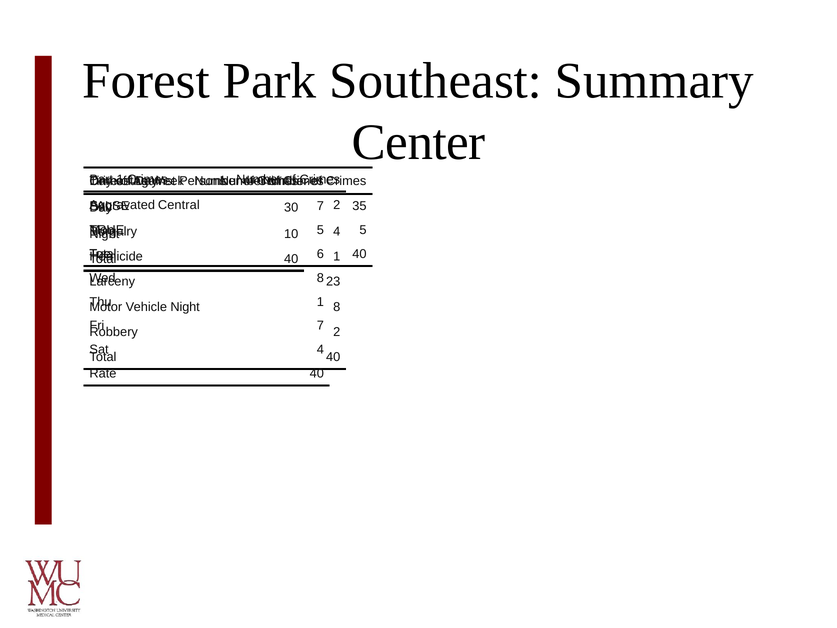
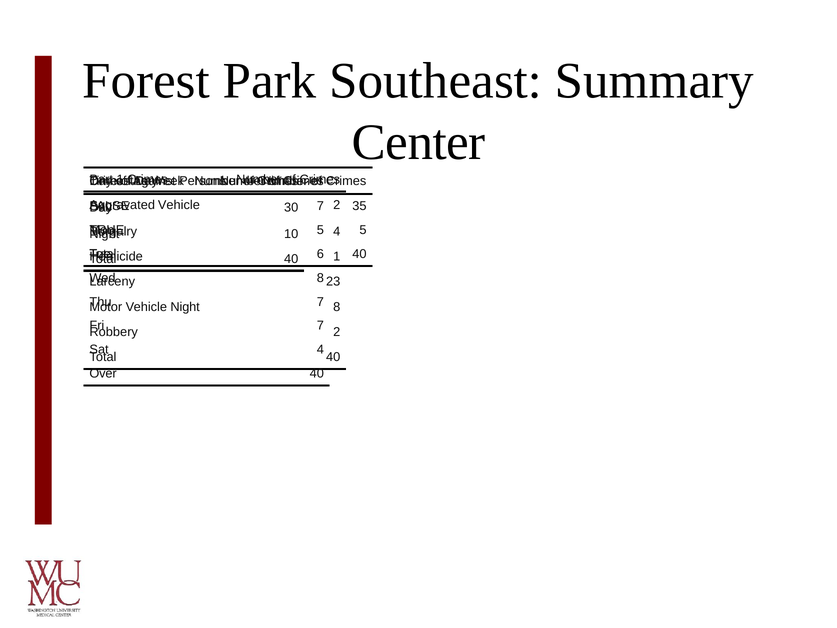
Central: Central -> Vehicle (179, 205)
1: 1 -> 7 (320, 302)
Rate: Rate -> Over (103, 373)
